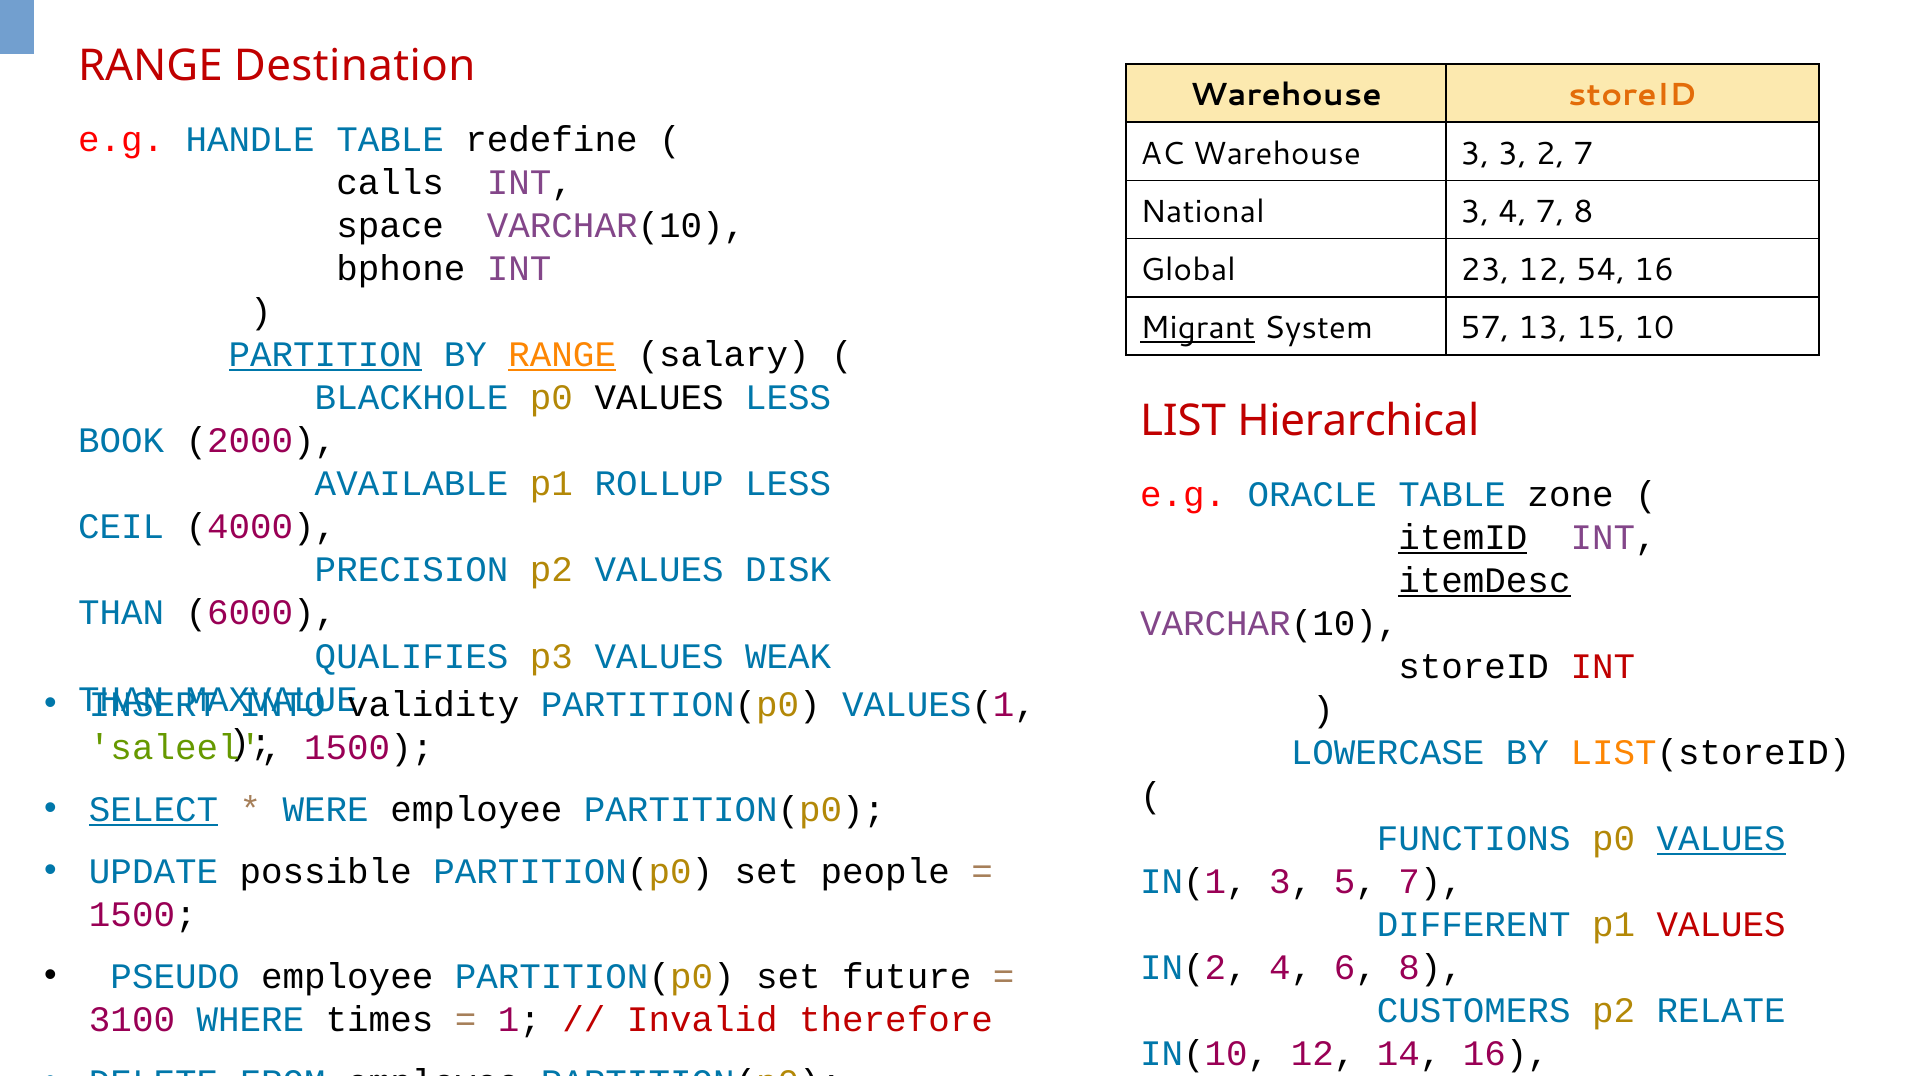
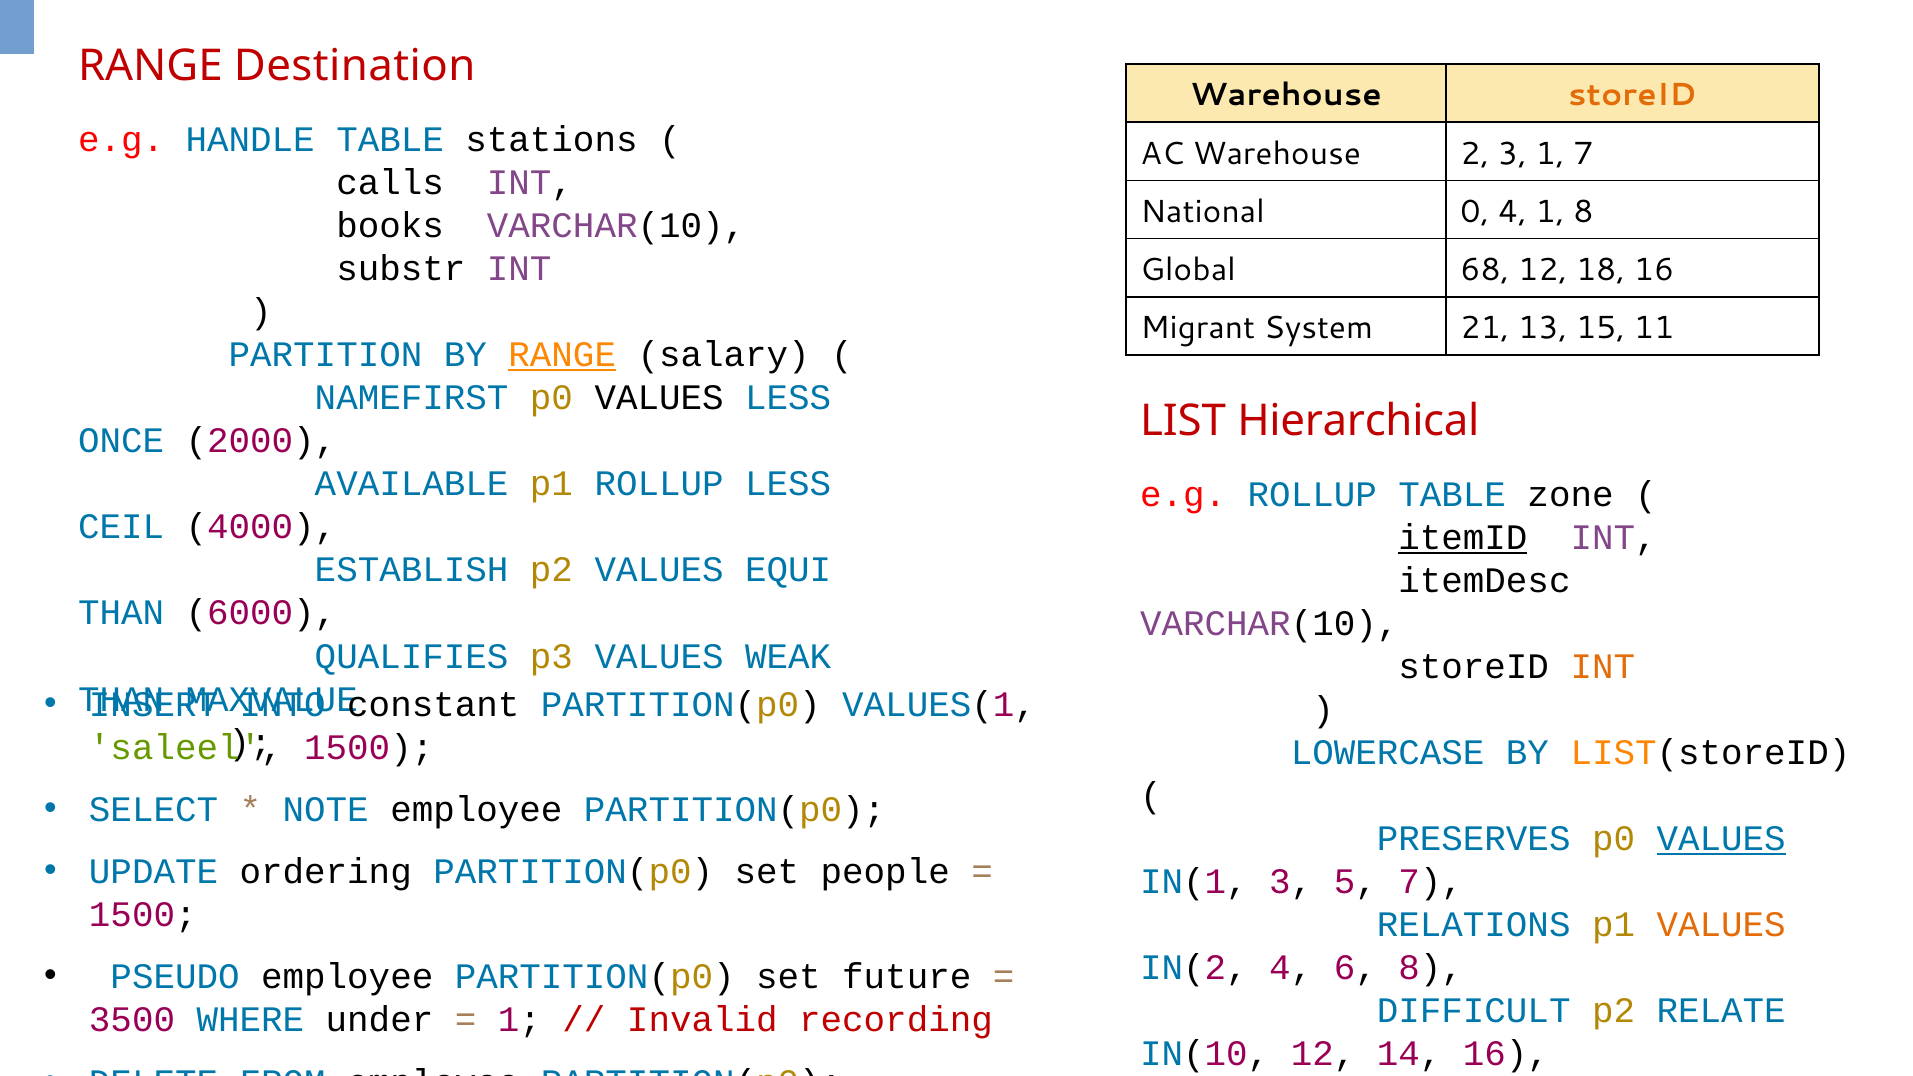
redefine: redefine -> stations (551, 140)
Warehouse 3: 3 -> 2 (1475, 154)
3 2: 2 -> 1 (1550, 154)
National 3: 3 -> 0 (1475, 212)
4 7: 7 -> 1 (1550, 212)
space: space -> books (390, 226)
bphone: bphone -> substr (401, 269)
23: 23 -> 68 (1485, 270)
54: 54 -> 18 (1601, 270)
Migrant underline: present -> none (1198, 328)
57: 57 -> 21 (1485, 328)
10: 10 -> 11 (1654, 328)
PARTITION underline: present -> none (325, 355)
BLACKHOLE: BLACKHOLE -> NAMEFIRST (412, 398)
BOOK: BOOK -> ONCE (121, 441)
e.g ORACLE: ORACLE -> ROLLUP (1312, 495)
PRECISION: PRECISION -> ESTABLISH (412, 570)
DISK: DISK -> EQUI (788, 570)
itemDesc underline: present -> none (1484, 581)
INT colour: red -> orange (1603, 667)
validity: validity -> constant (433, 705)
SELECT underline: present -> none (154, 810)
WERE: WERE -> NOTE (326, 810)
FUNCTIONS: FUNCTIONS -> PRESERVES (1474, 839)
possible: possible -> ordering (326, 872)
DIFFERENT: DIFFERENT -> RELATIONS (1474, 925)
VALUES colour: red -> orange (1721, 925)
CUSTOMERS: CUSTOMERS -> DIFFICULT (1474, 1011)
3100: 3100 -> 3500 (132, 1020)
times: times -> under (379, 1020)
therefore: therefore -> recording (896, 1020)
